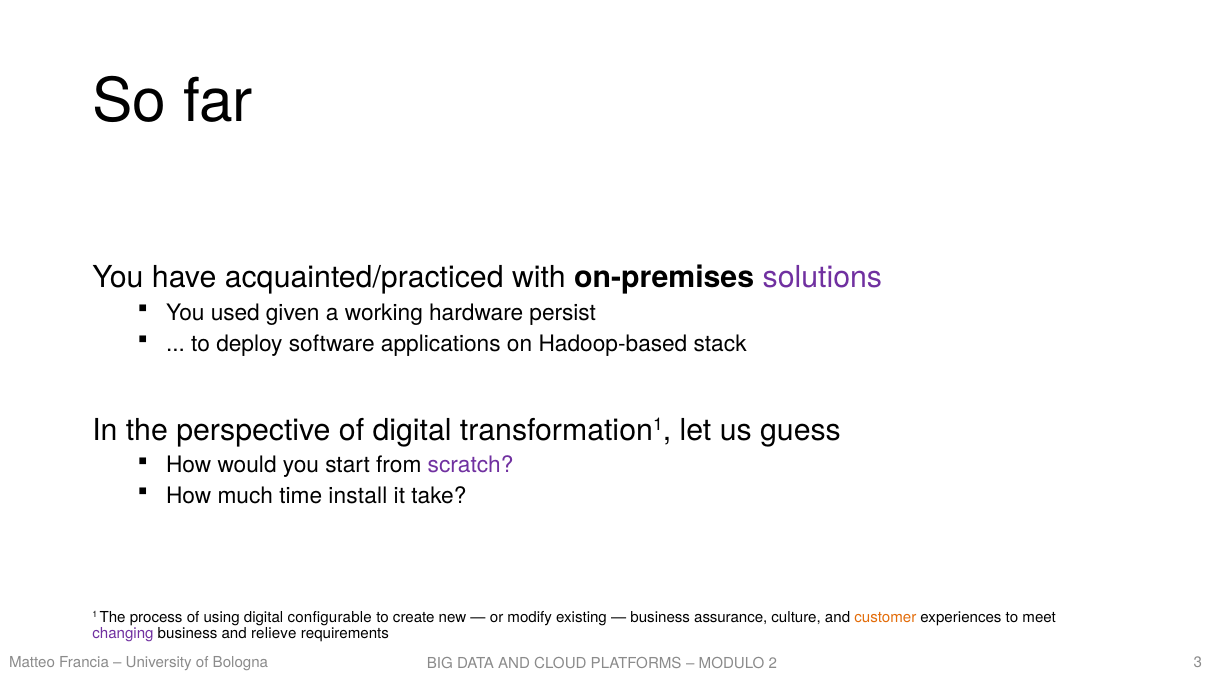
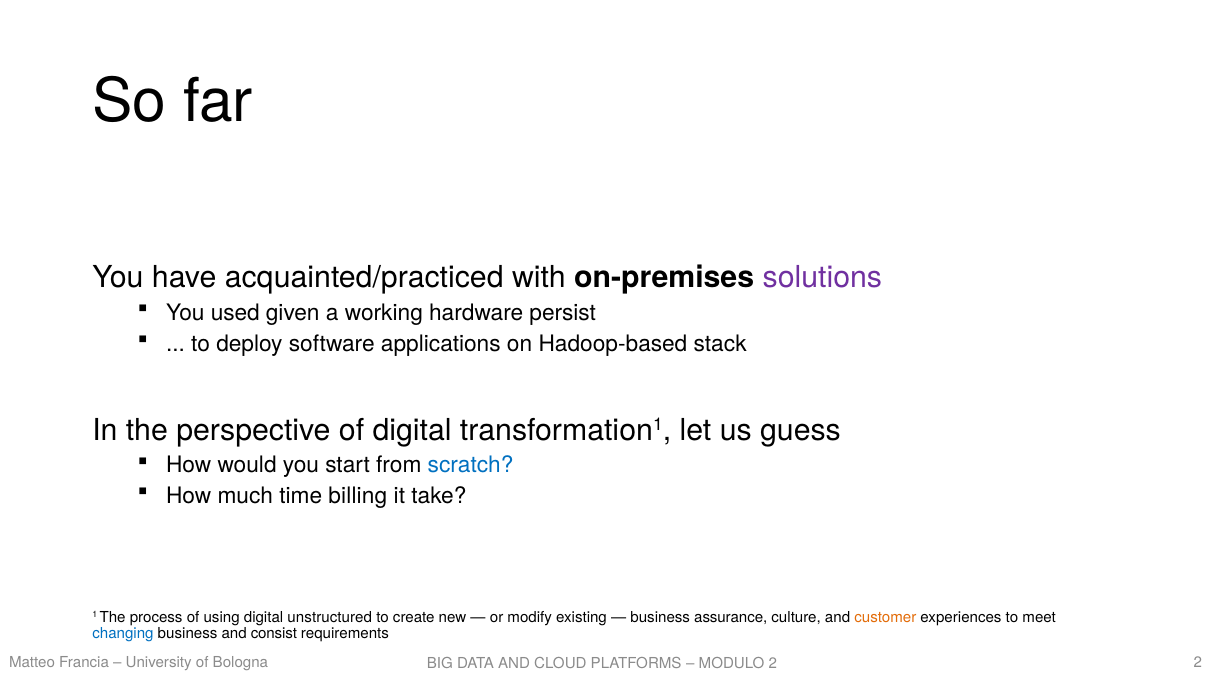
scratch colour: purple -> blue (471, 465)
install: install -> billing (358, 496)
configurable: configurable -> unstructured (330, 618)
changing colour: purple -> blue (123, 634)
relieve: relieve -> consist (274, 634)
Bologna 3: 3 -> 2 (1198, 662)
